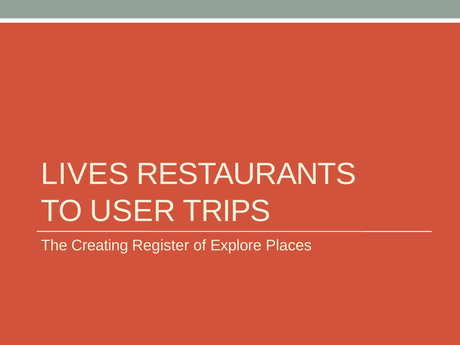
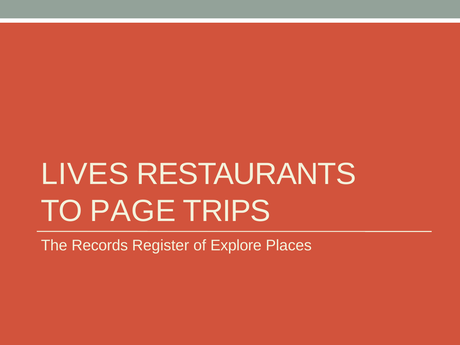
USER: USER -> PAGE (133, 211)
Creating: Creating -> Records (100, 245)
